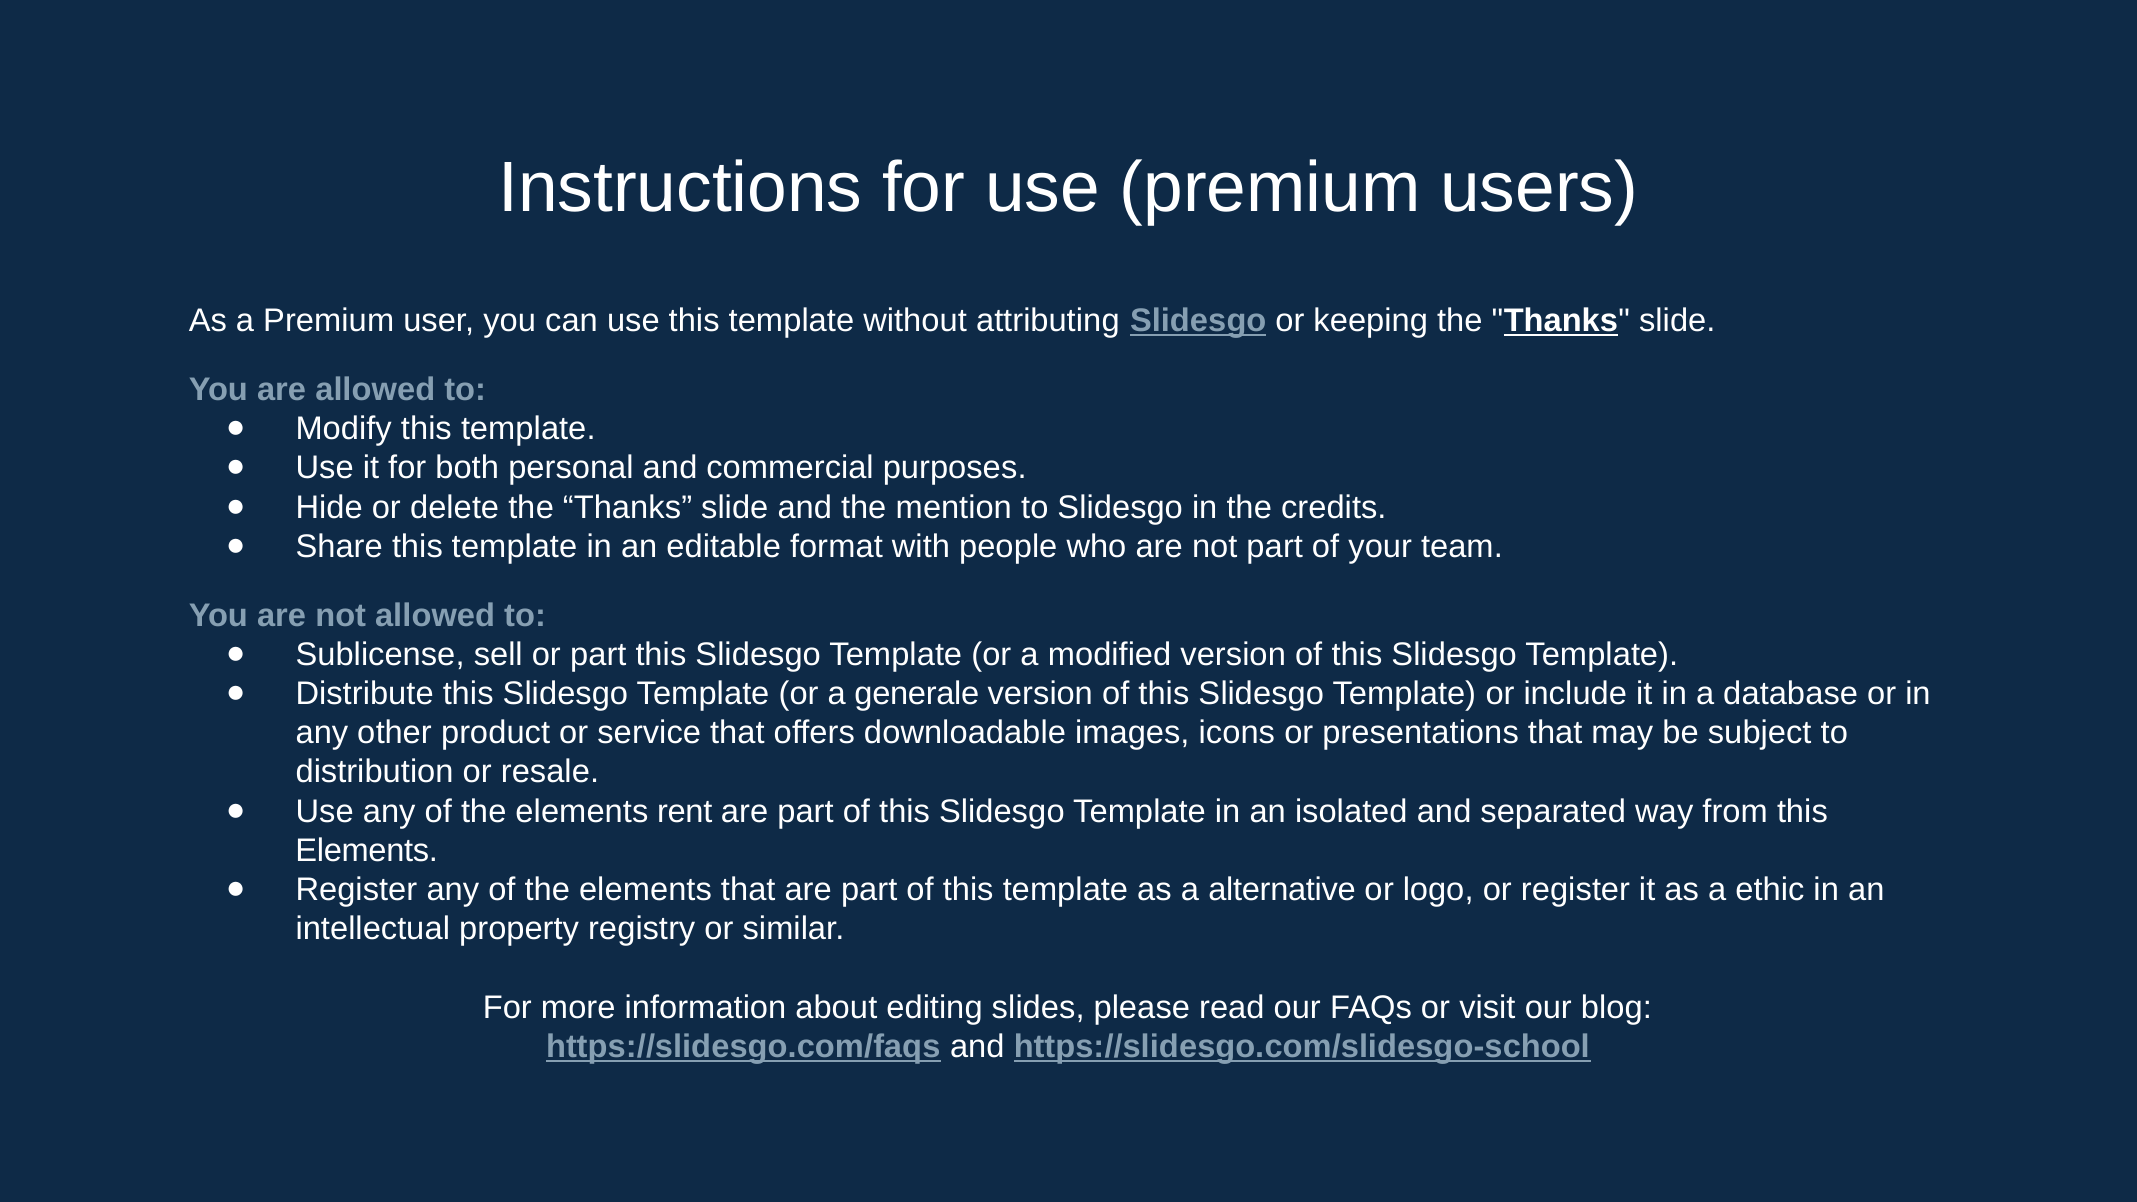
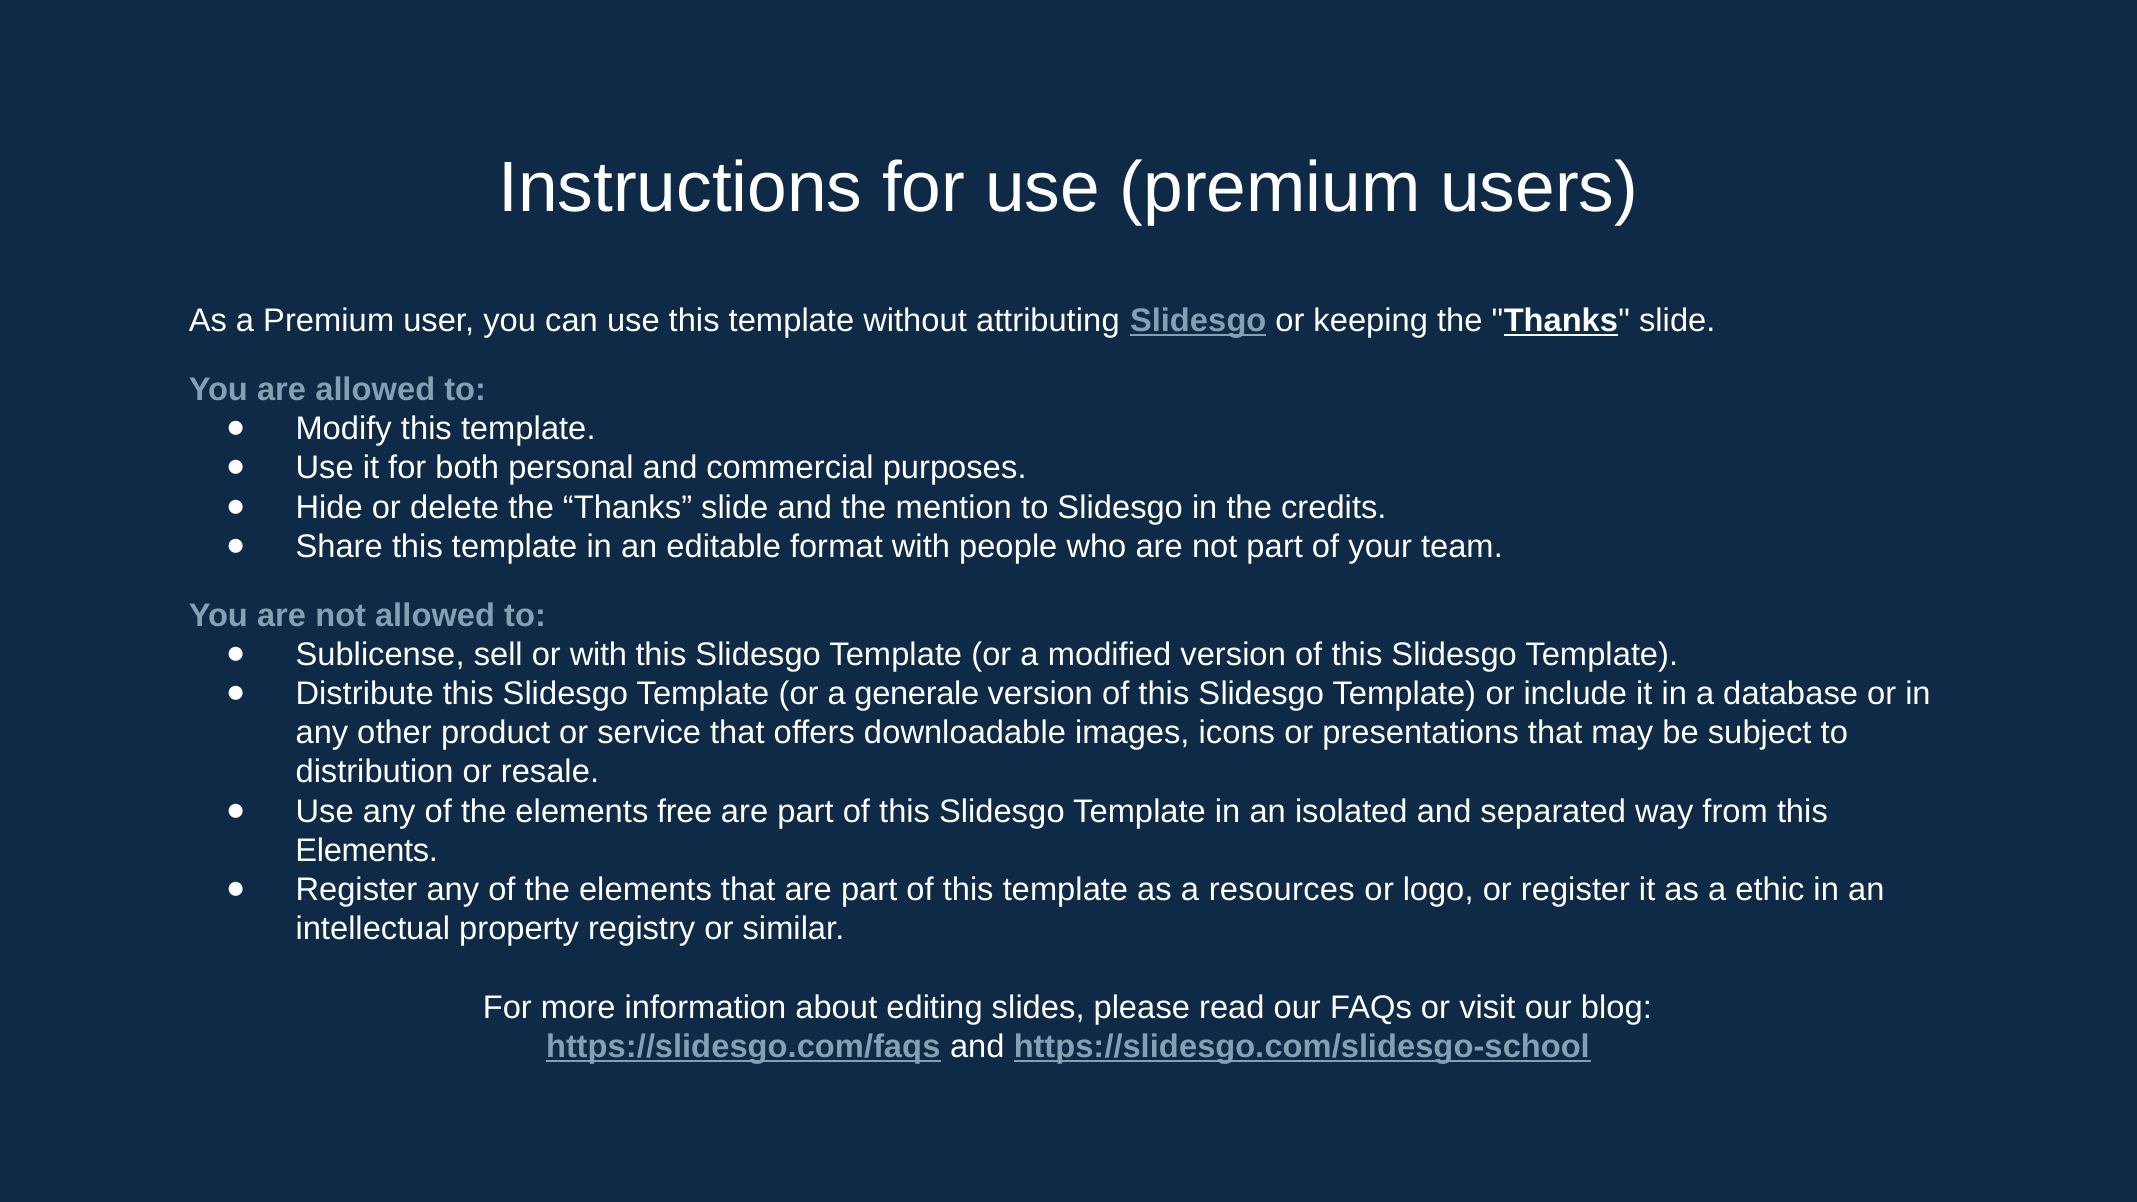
or part: part -> with (598, 655)
rent: rent -> free (685, 811)
alternative: alternative -> resources (1282, 890)
